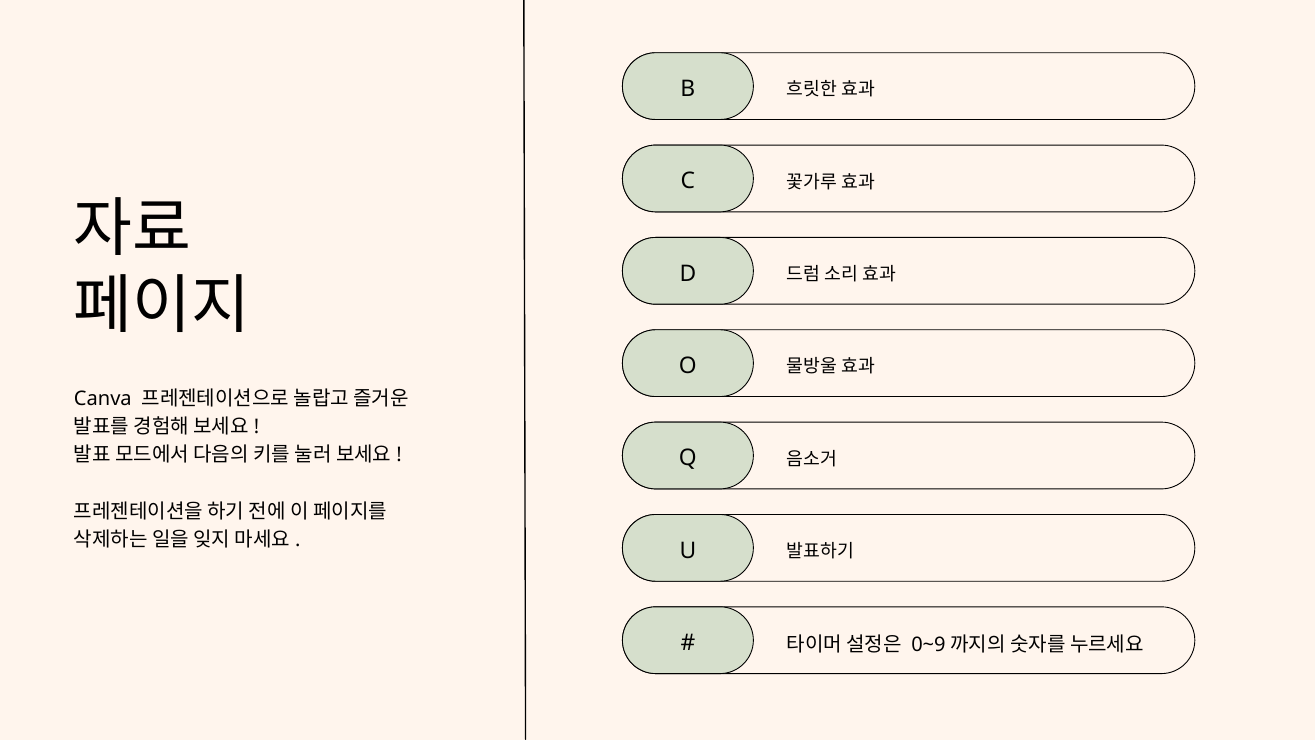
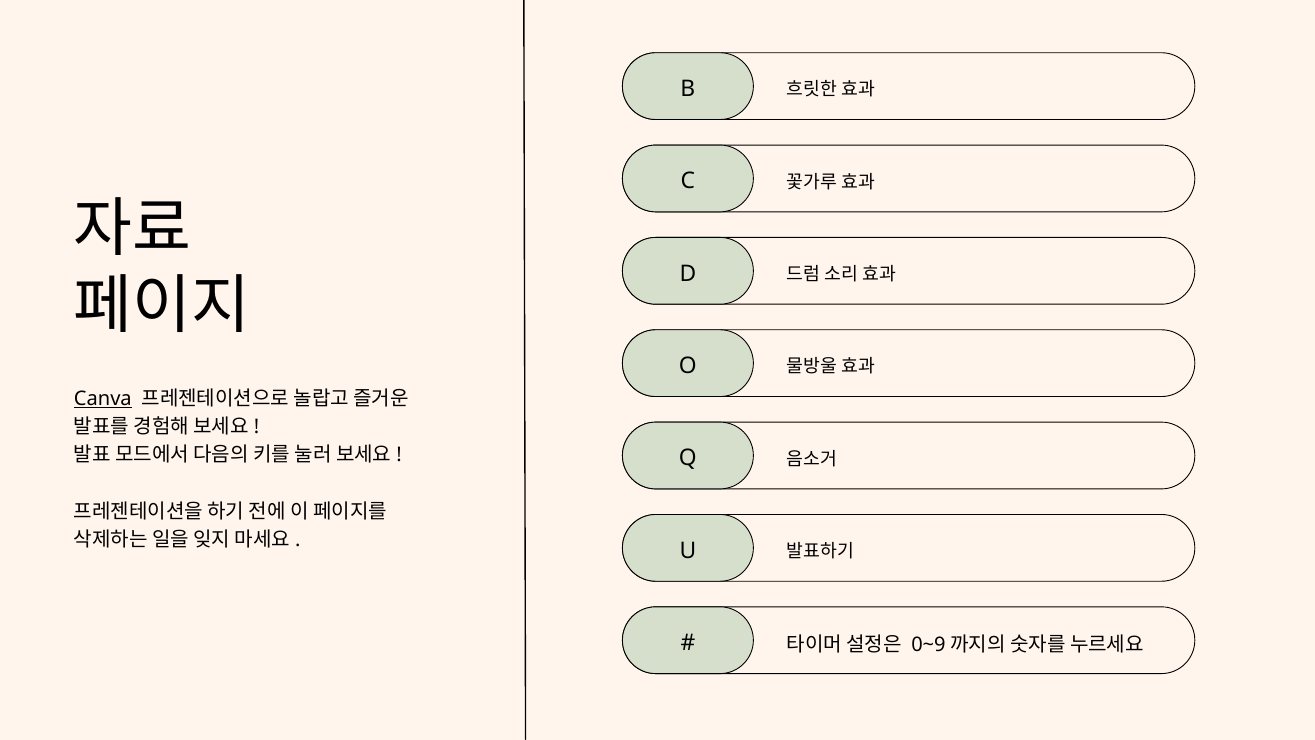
Canva underline: none -> present (103, 399)
